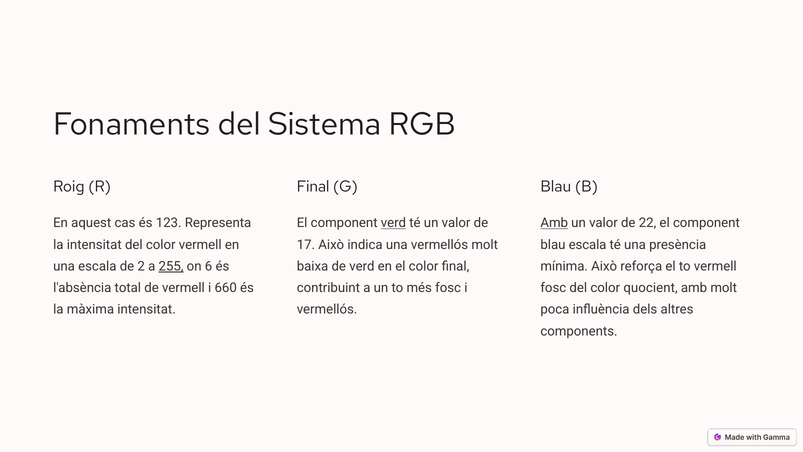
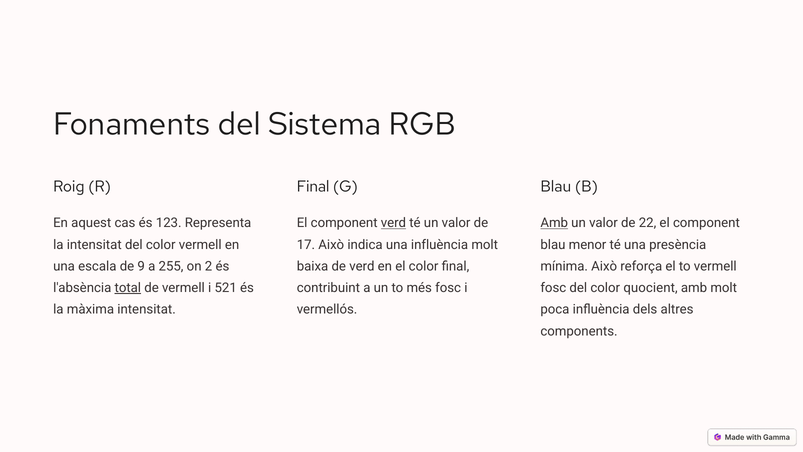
una vermellós: vermellós -> influència (440, 244)
blau escala: escala -> menor (588, 245)
2: 2 -> 9 (141, 266)
255 underline: present -> none (171, 266)
6: 6 -> 2 (209, 266)
total underline: none -> present (128, 288)
660: 660 -> 521 (226, 288)
